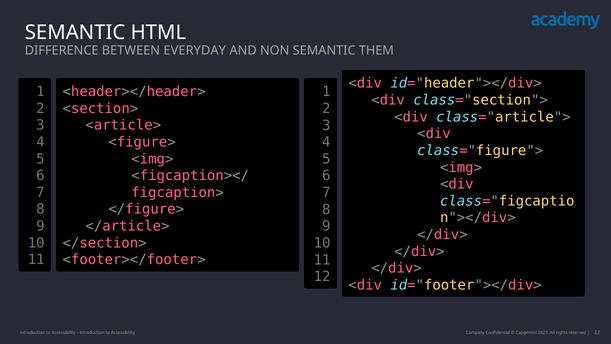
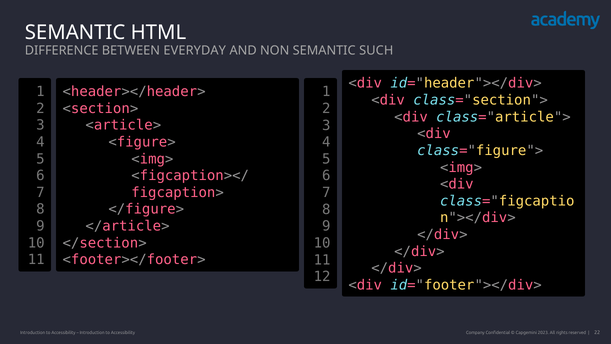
THEM: THEM -> SUCH (376, 51)
